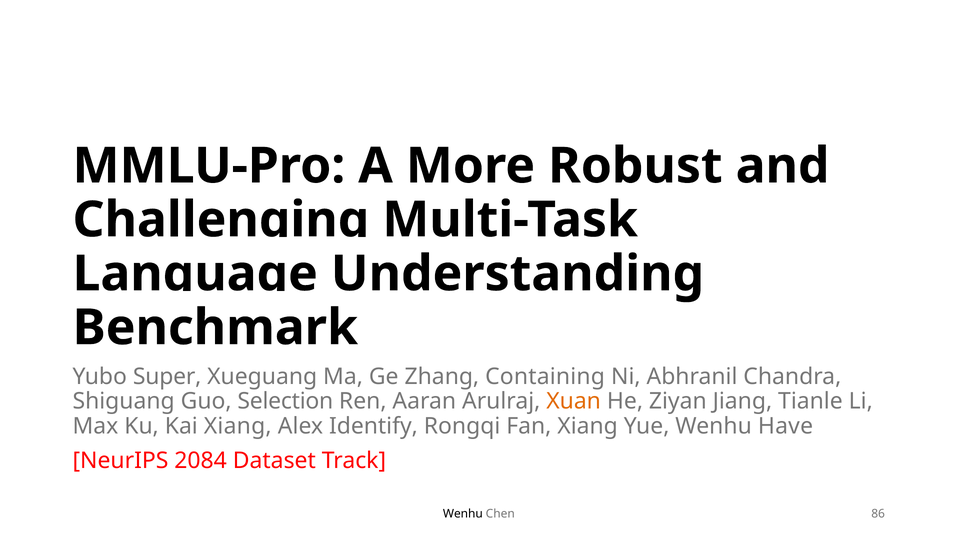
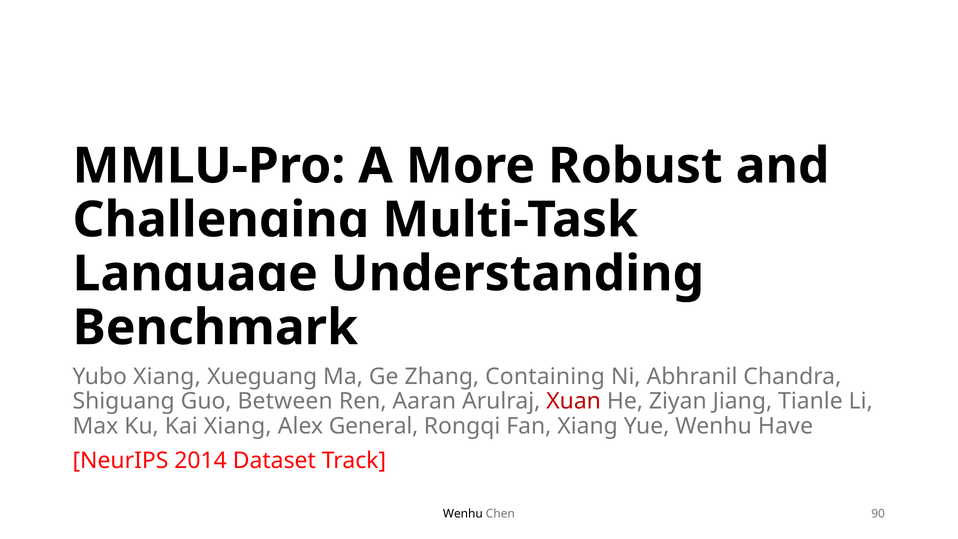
Yubo Super: Super -> Xiang (167, 376)
Selection: Selection -> Between (285, 401)
Xuan colour: orange -> red (574, 401)
Identify: Identify -> General (374, 426)
2084: 2084 -> 2014 (201, 461)
86: 86 -> 90 (878, 514)
